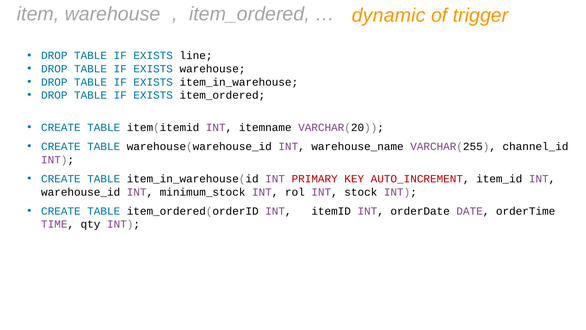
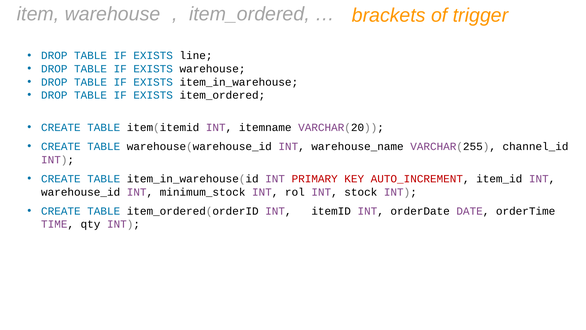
dynamic: dynamic -> brackets (389, 15)
